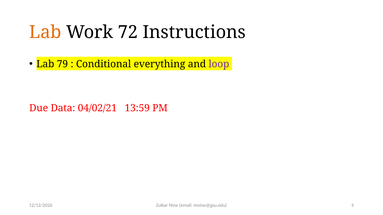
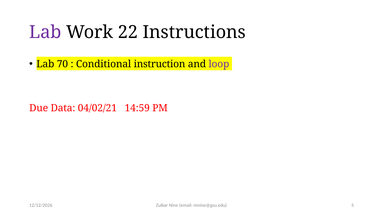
Lab colour: orange -> purple (45, 32)
72: 72 -> 22 (128, 32)
79: 79 -> 70 (62, 64)
everything: everything -> instruction (160, 64)
13:59: 13:59 -> 14:59 (137, 108)
